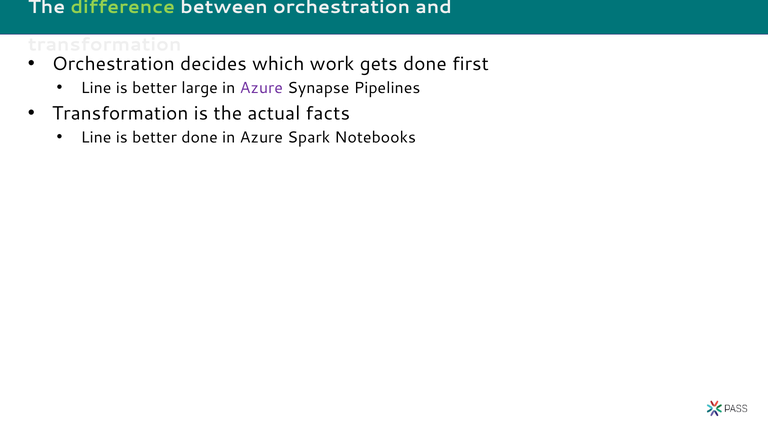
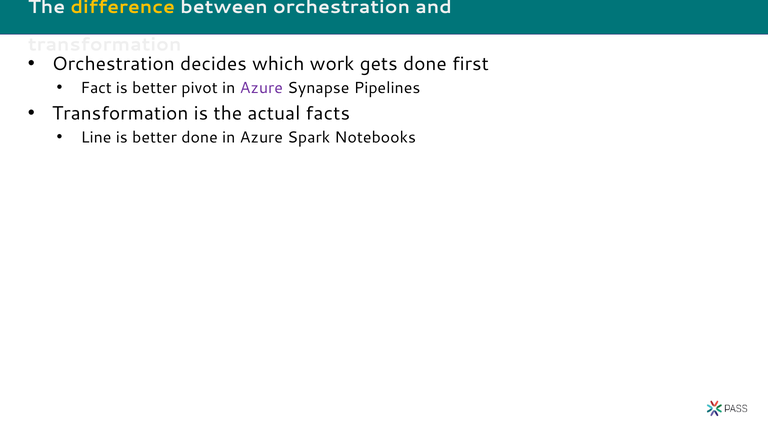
difference colour: light green -> yellow (123, 7)
Line: Line -> Fact (96, 88)
large: large -> pivot (200, 88)
